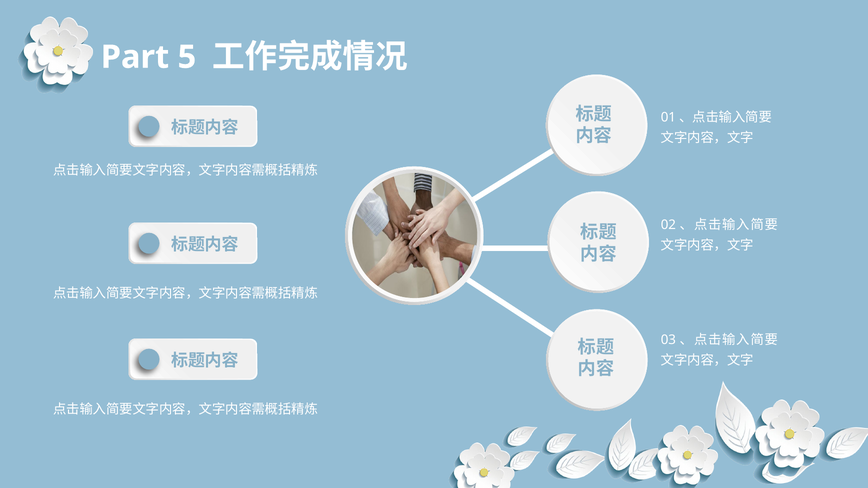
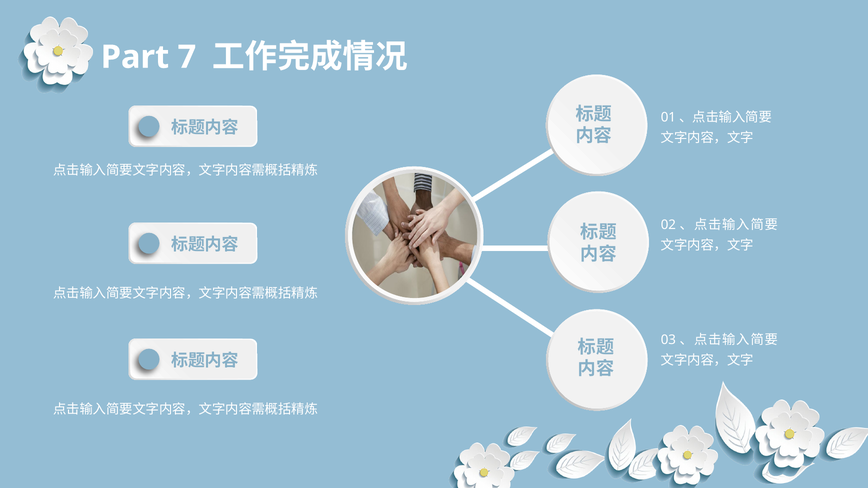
5: 5 -> 7 (187, 57)
